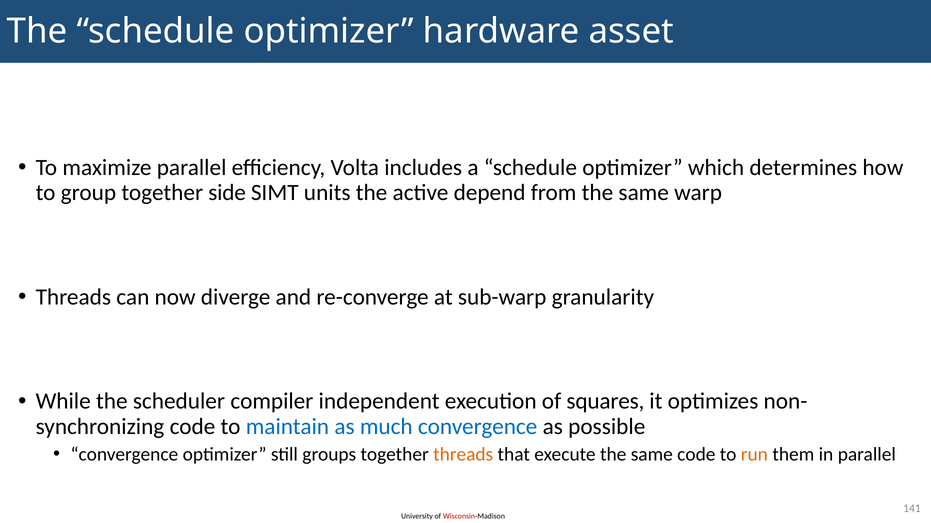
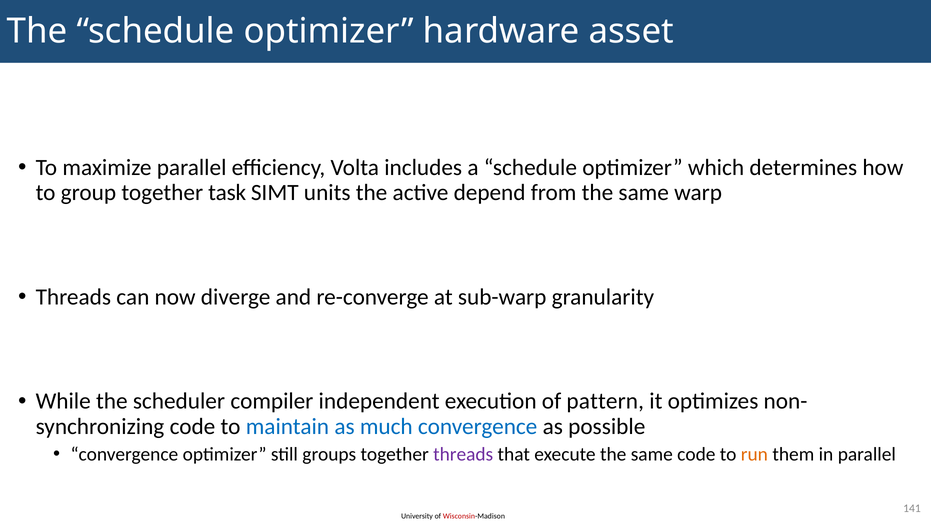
side: side -> task (227, 193)
squares: squares -> pattern (605, 402)
threads colour: orange -> purple (463, 455)
